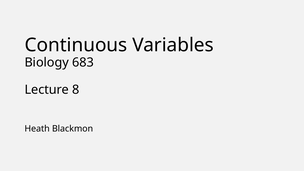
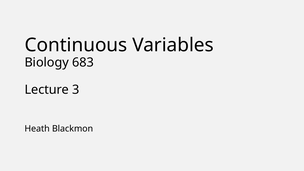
8: 8 -> 3 (76, 90)
